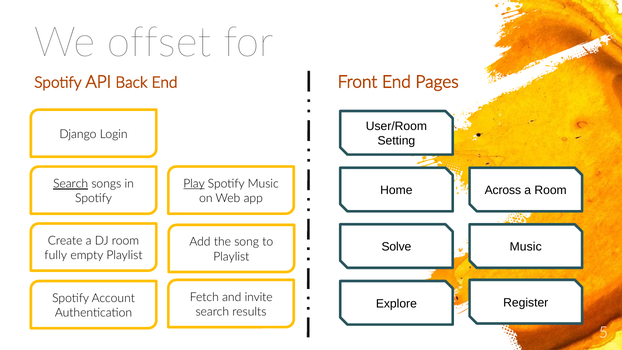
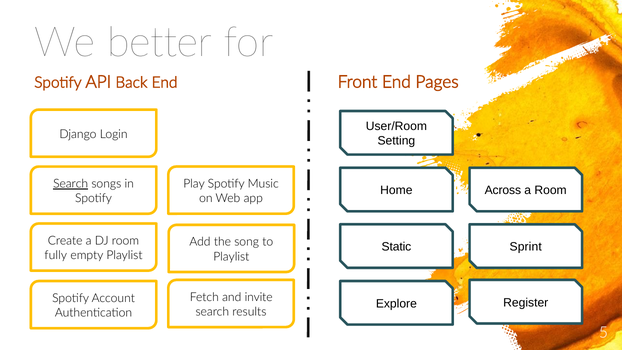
offset: offset -> better (160, 43)
Play underline: present -> none (194, 184)
Solve: Solve -> Static (396, 247)
Music: Music -> Sprint (526, 247)
